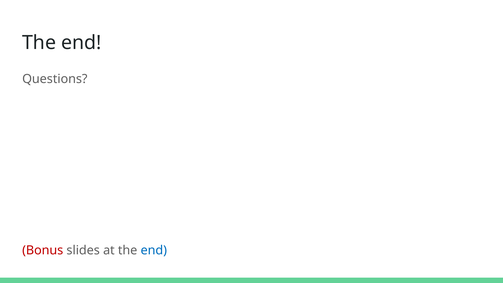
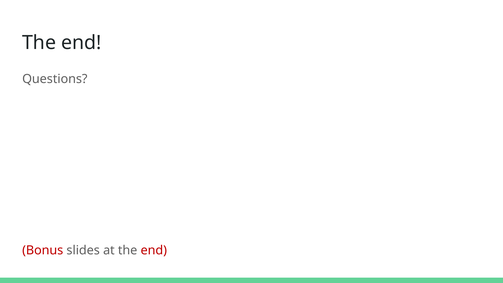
end colour: blue -> red (154, 250)
